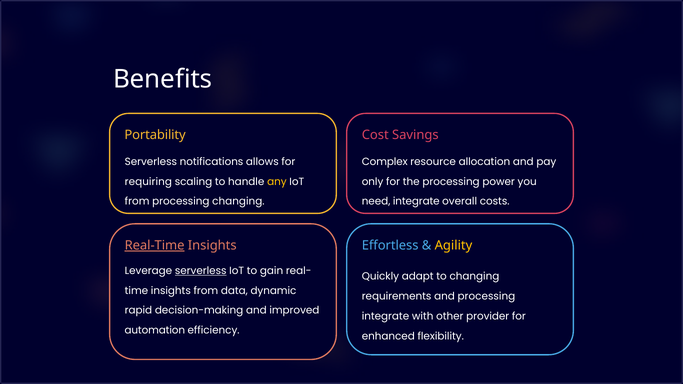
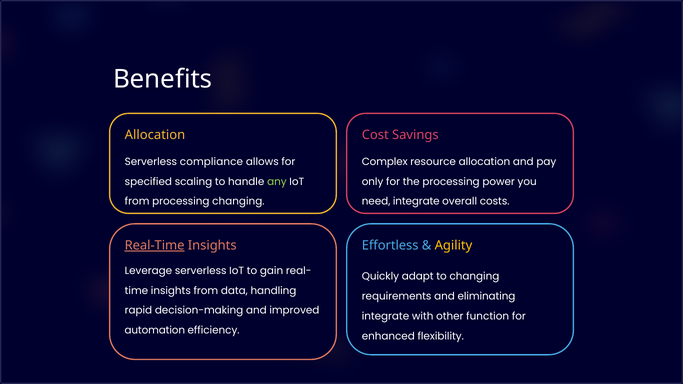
Portability: Portability -> Allocation (155, 135)
notifications: notifications -> compliance (211, 162)
requiring: requiring -> specified (148, 182)
any colour: yellow -> light green (277, 182)
serverless underline: present -> none (201, 271)
dynamic: dynamic -> handling (273, 291)
and processing: processing -> eliminating (486, 296)
provider: provider -> function (488, 316)
